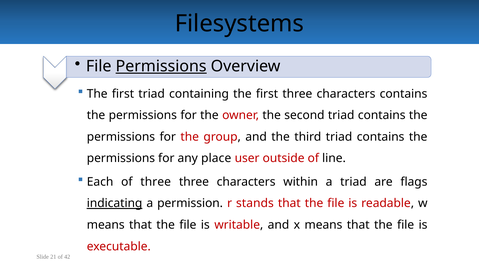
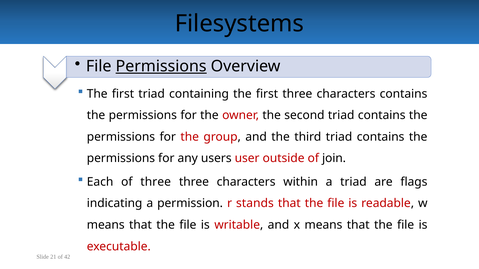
place: place -> users (216, 159)
line: line -> join (334, 159)
indicating underline: present -> none (115, 204)
